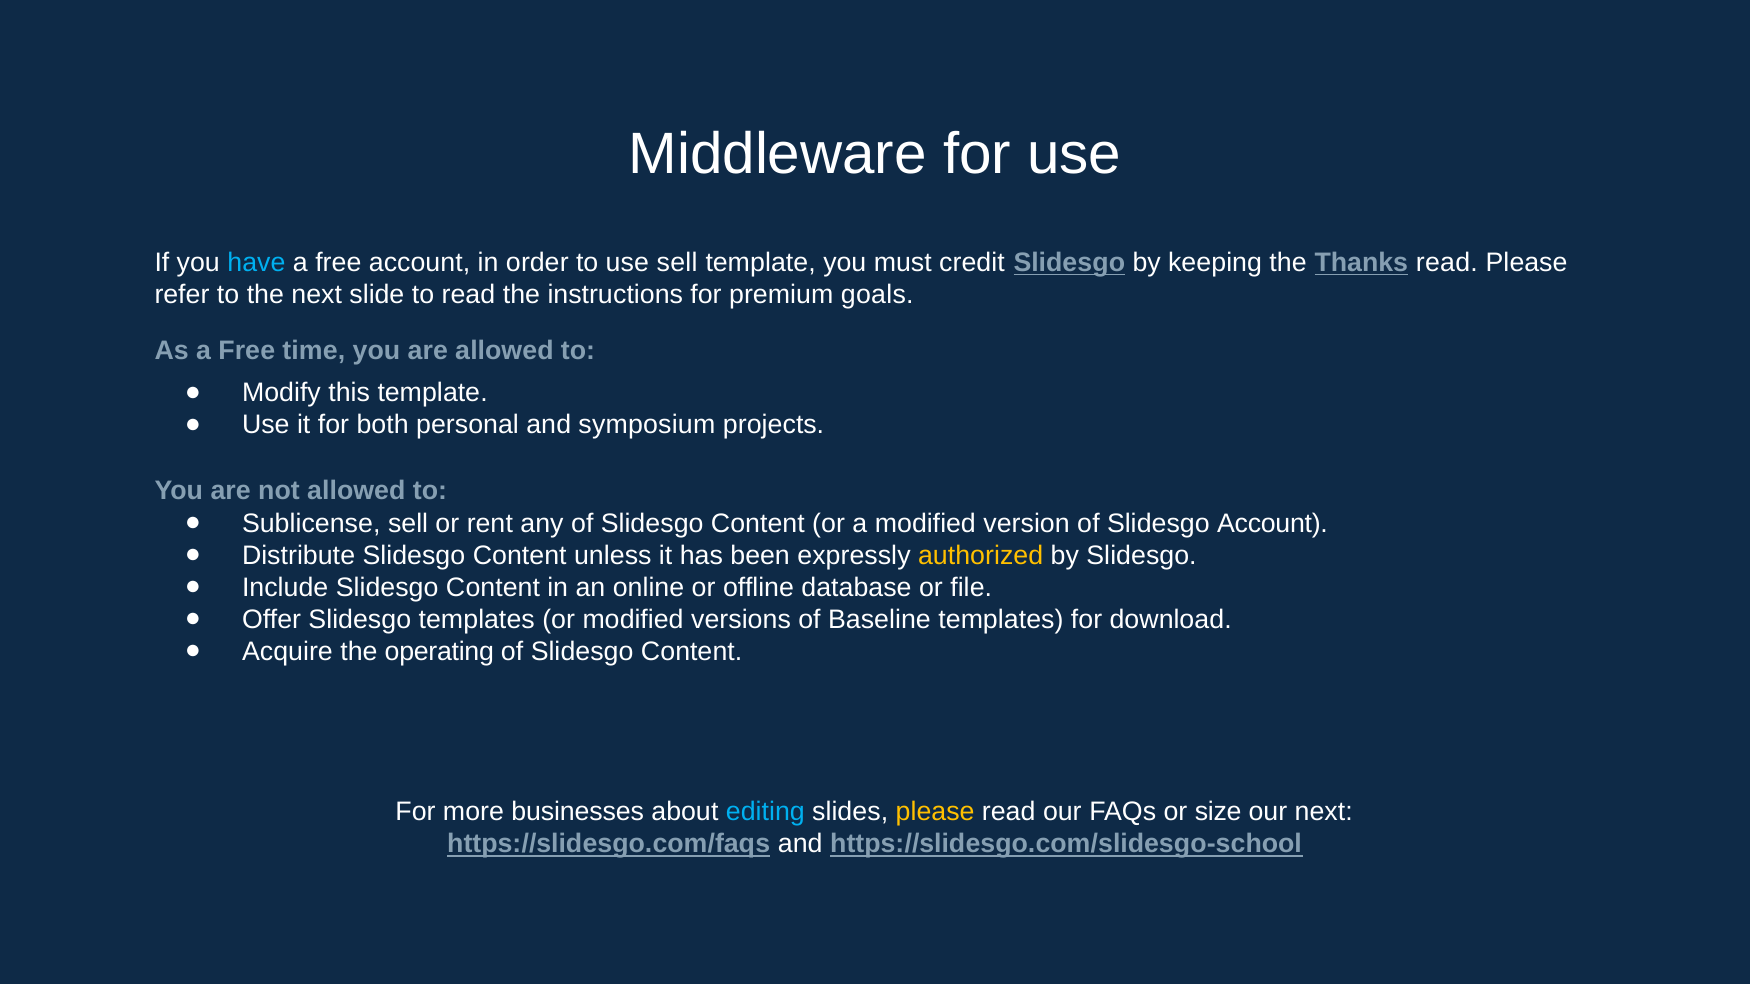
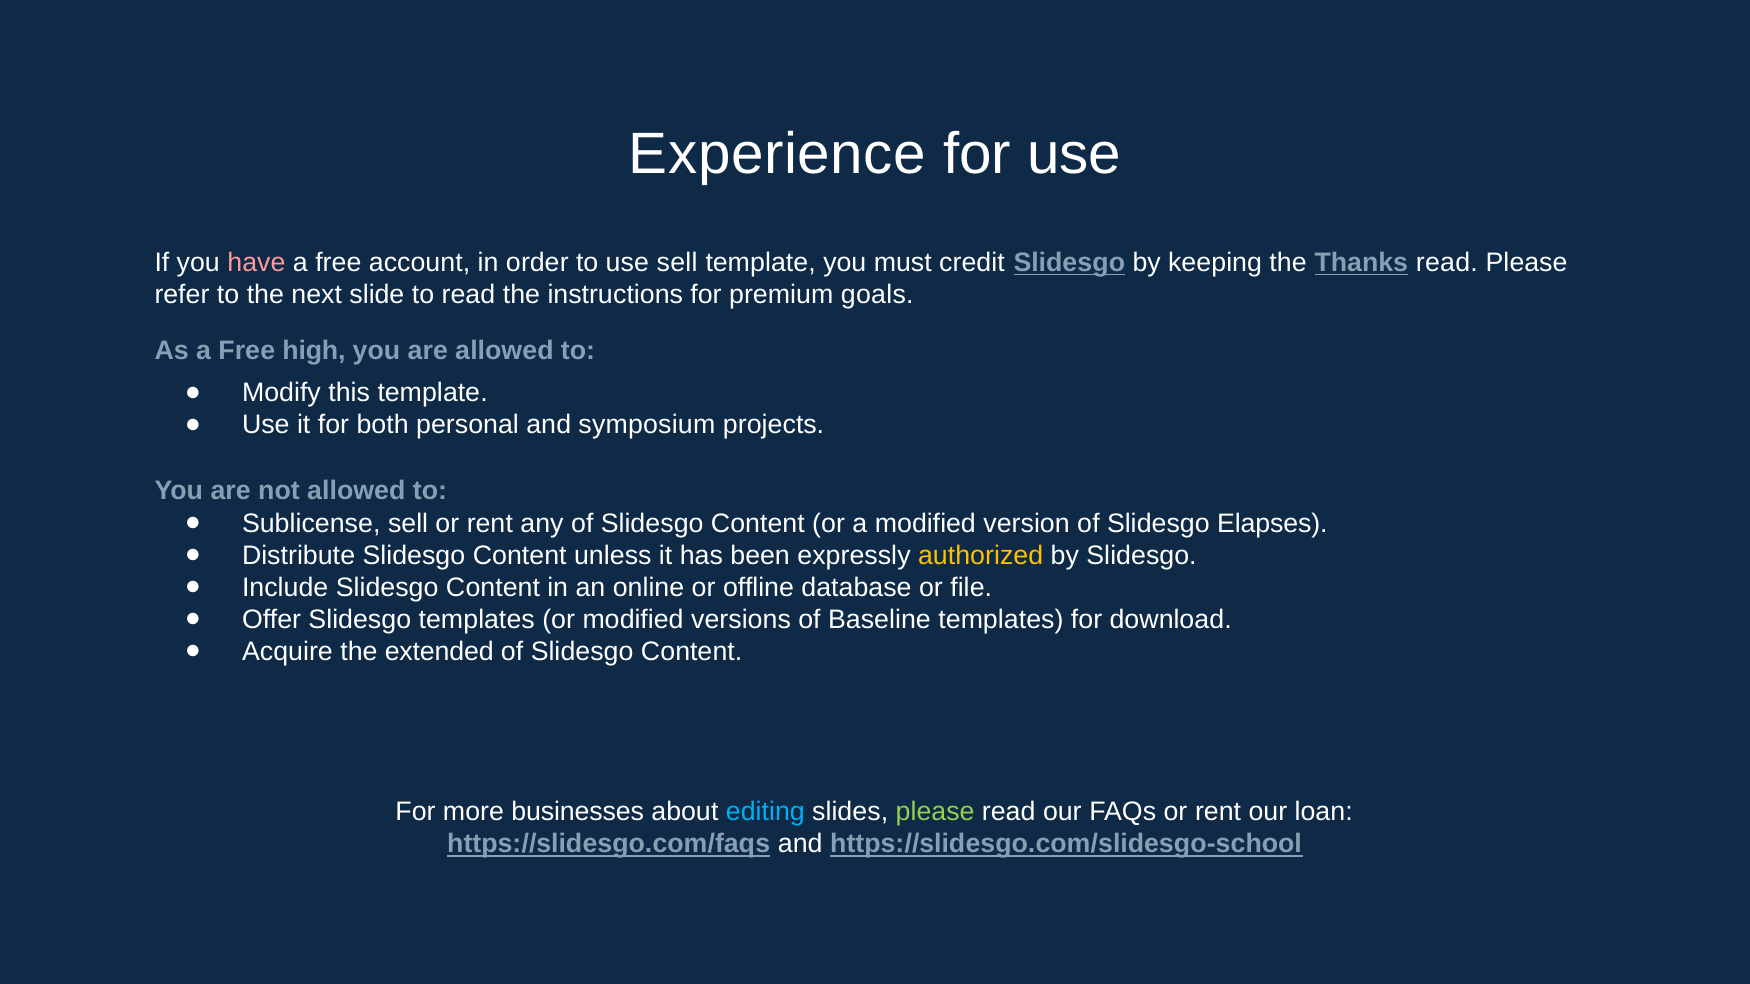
Middleware: Middleware -> Experience (777, 154)
have colour: light blue -> pink (256, 263)
time: time -> high (314, 351)
Slidesgo Account: Account -> Elapses (1272, 523)
operating: operating -> extended (439, 652)
please colour: yellow -> light green (935, 812)
FAQs or size: size -> rent (1218, 812)
our next: next -> loan (1324, 812)
